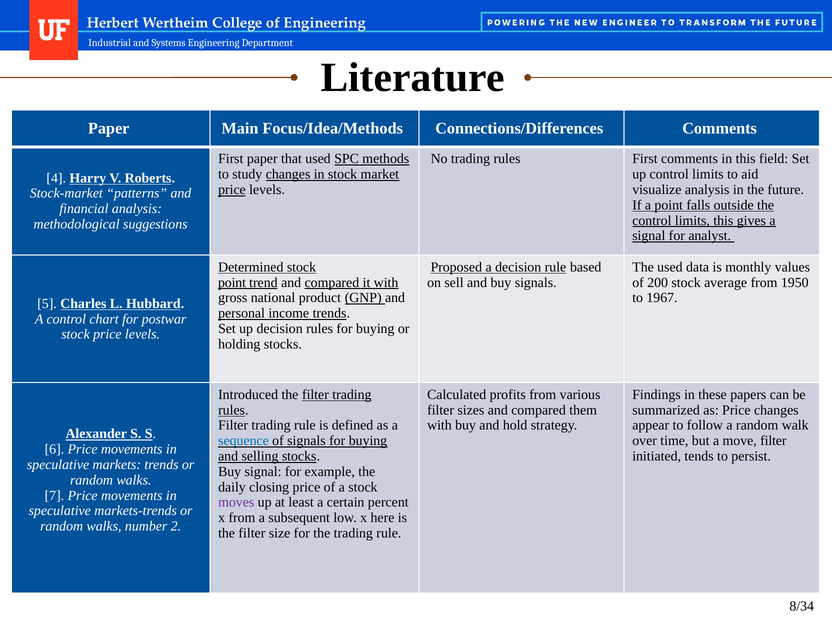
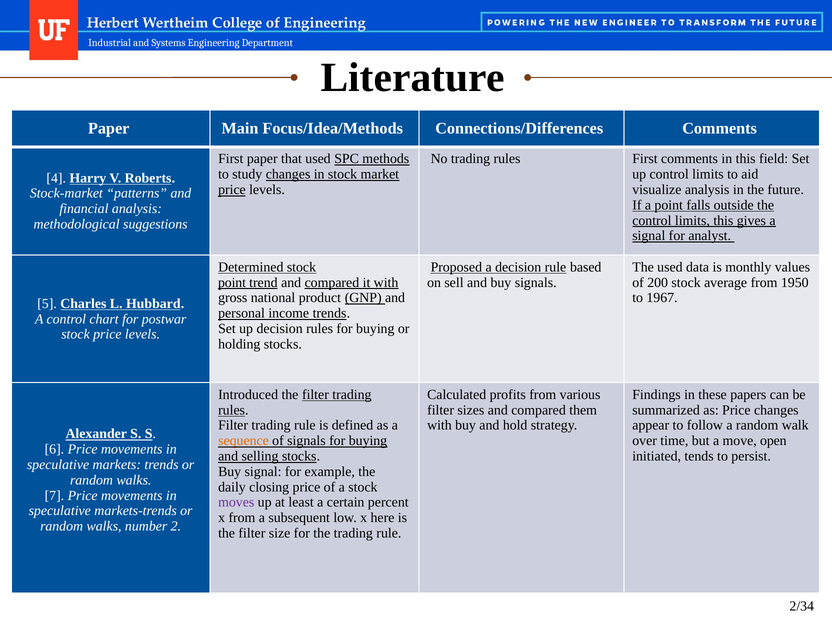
sequence colour: blue -> orange (243, 441)
move filter: filter -> open (773, 441)
8/34: 8/34 -> 2/34 (802, 606)
